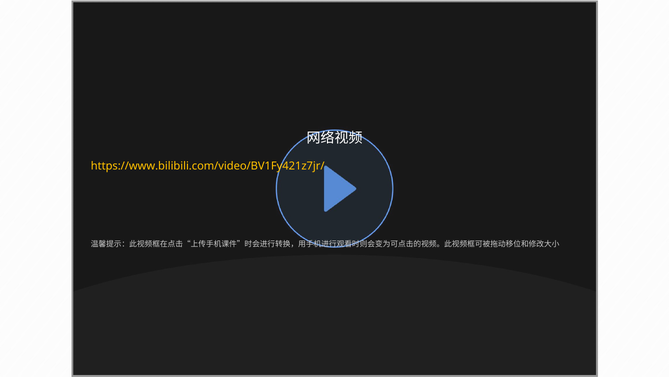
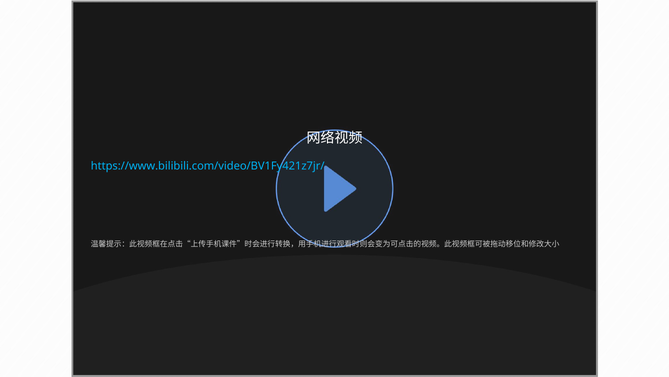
https://www.bilibili.com/video/BV1Fy421z7jr/ colour: yellow -> light blue (208, 166)
